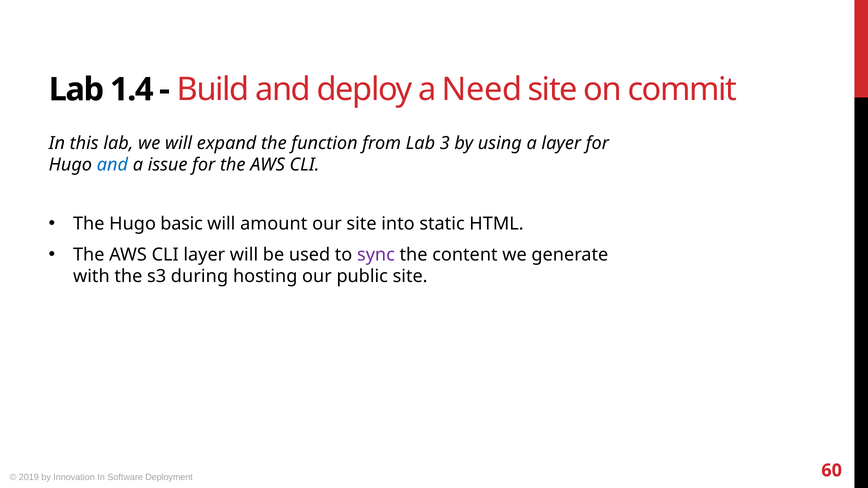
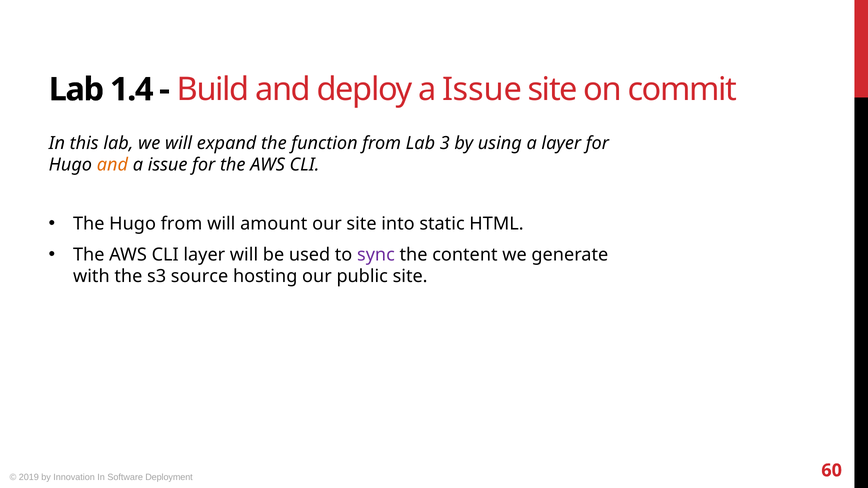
deploy a Need: Need -> Issue (482, 90)
and colour: blue -> orange (112, 165)
Hugo basic: basic -> from (181, 224)
during: during -> source (200, 276)
